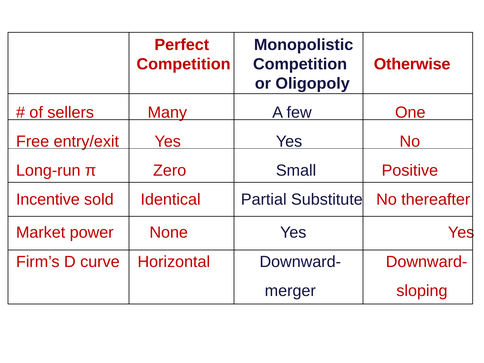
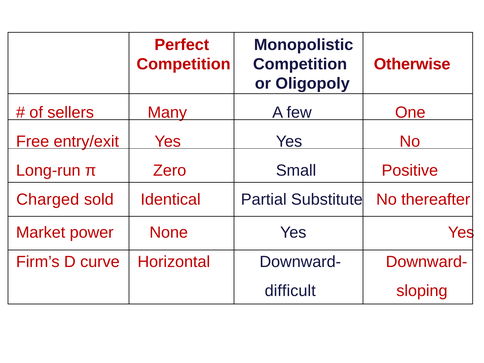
Incentive: Incentive -> Charged (48, 200)
merger: merger -> difficult (290, 291)
